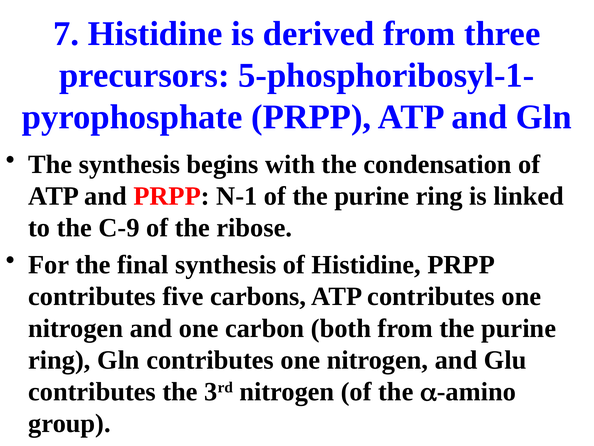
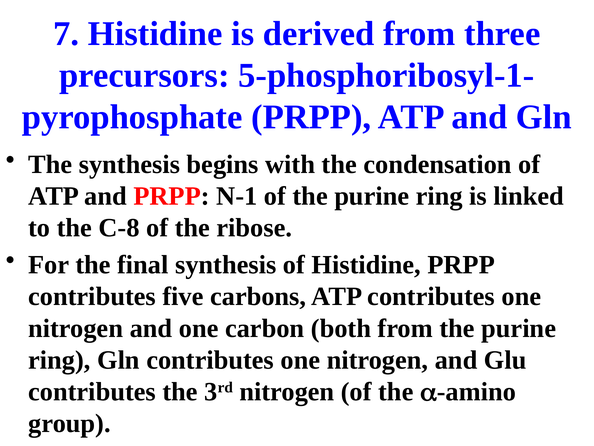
C-9: C-9 -> C-8 (119, 228)
